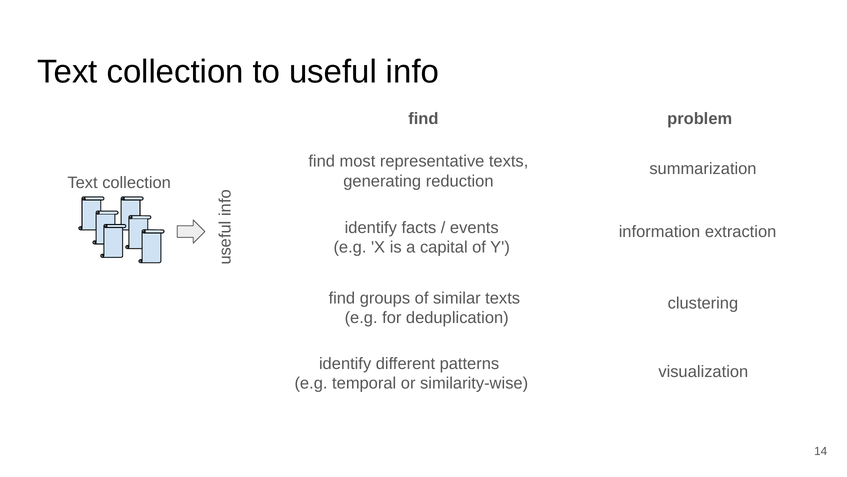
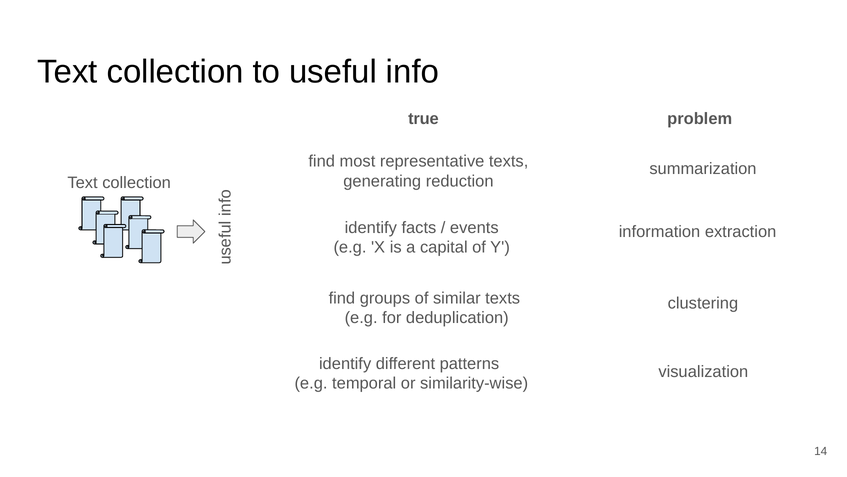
find: find -> true (423, 119)
